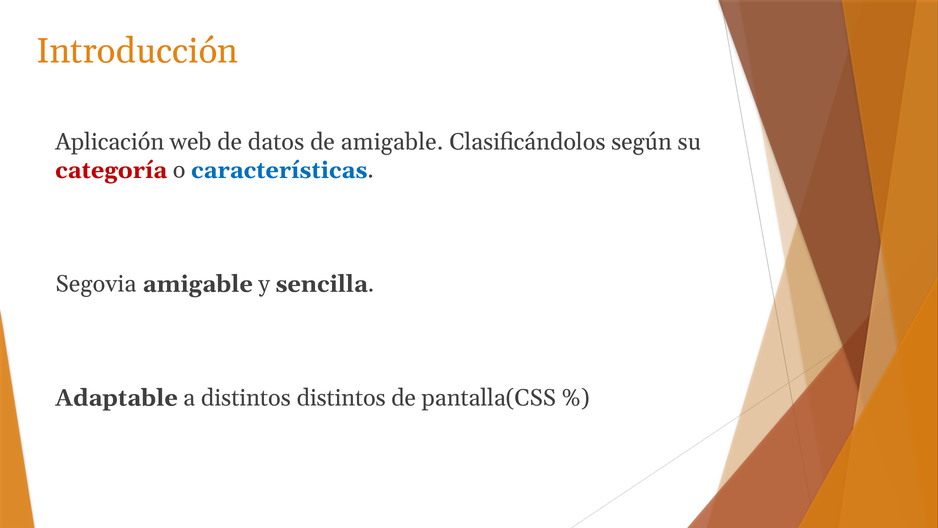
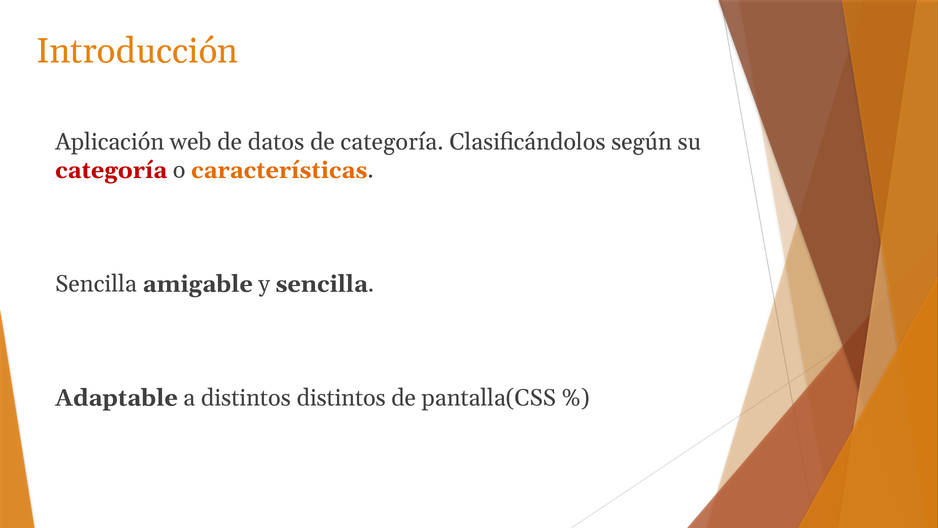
de amigable: amigable -> categoría (392, 142)
características colour: blue -> orange (279, 170)
Segovia: Segovia -> Sencilla (96, 284)
